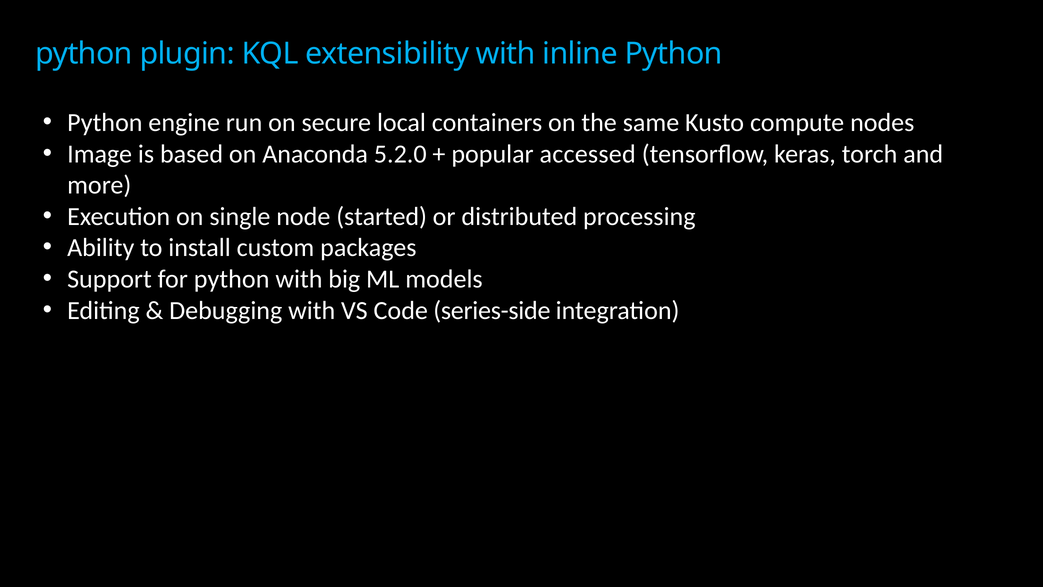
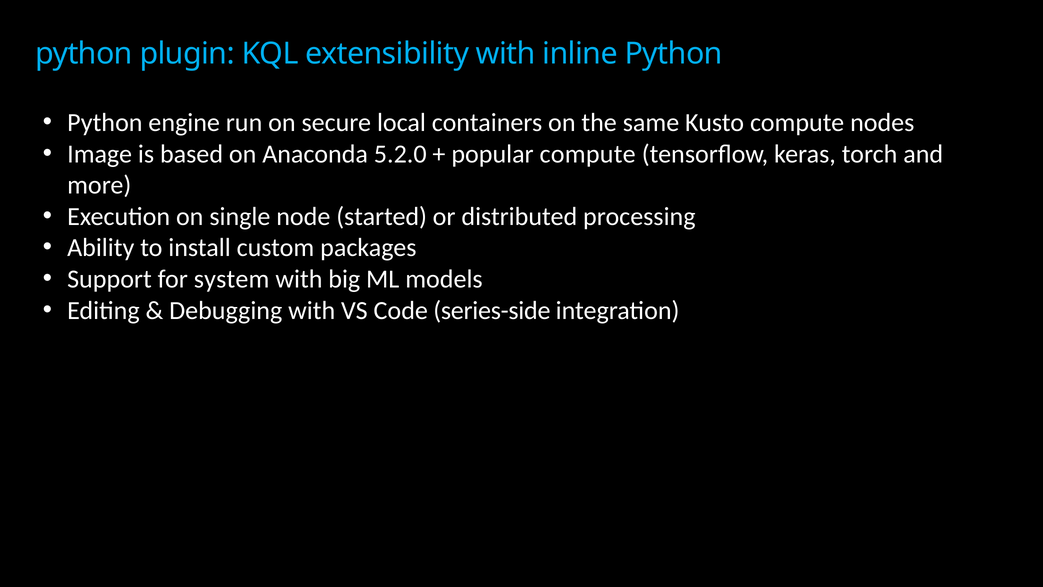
popular accessed: accessed -> compute (588, 154)
for python: python -> system (232, 279)
